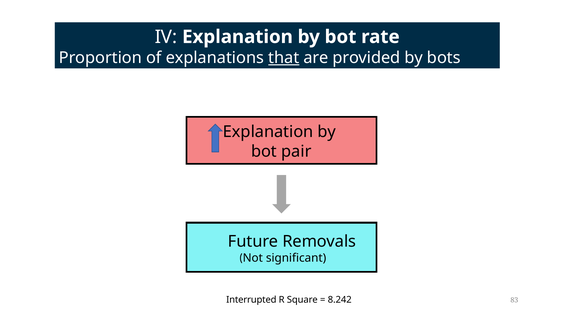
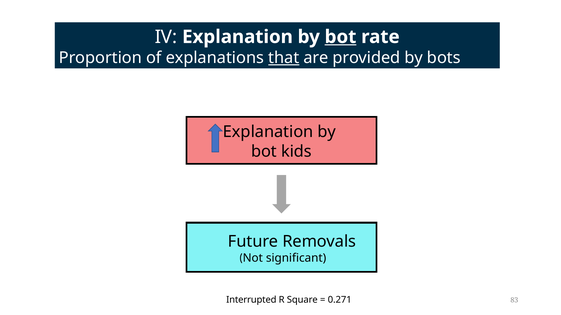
bot underline: none -> present (340, 37)
pair: pair -> kids (296, 152)
8.242: 8.242 -> 0.271 (340, 300)
